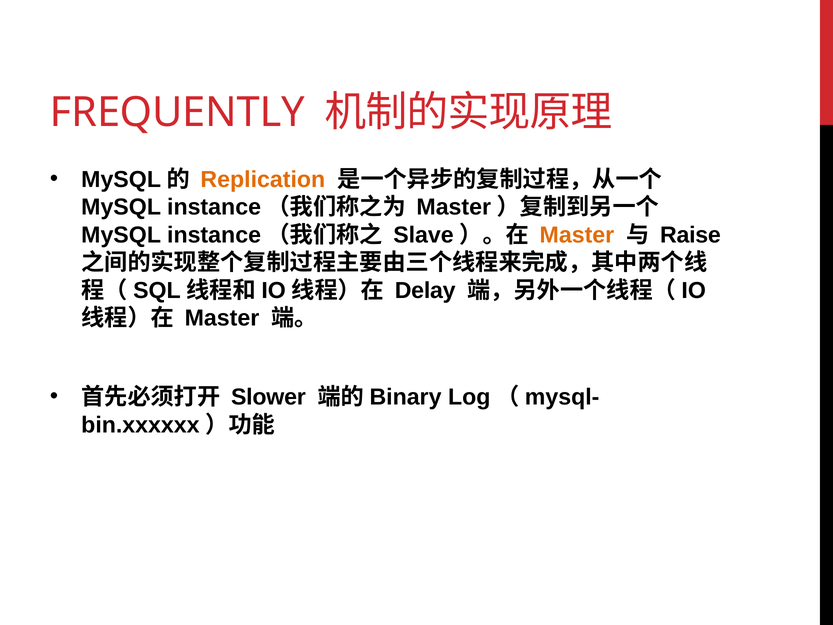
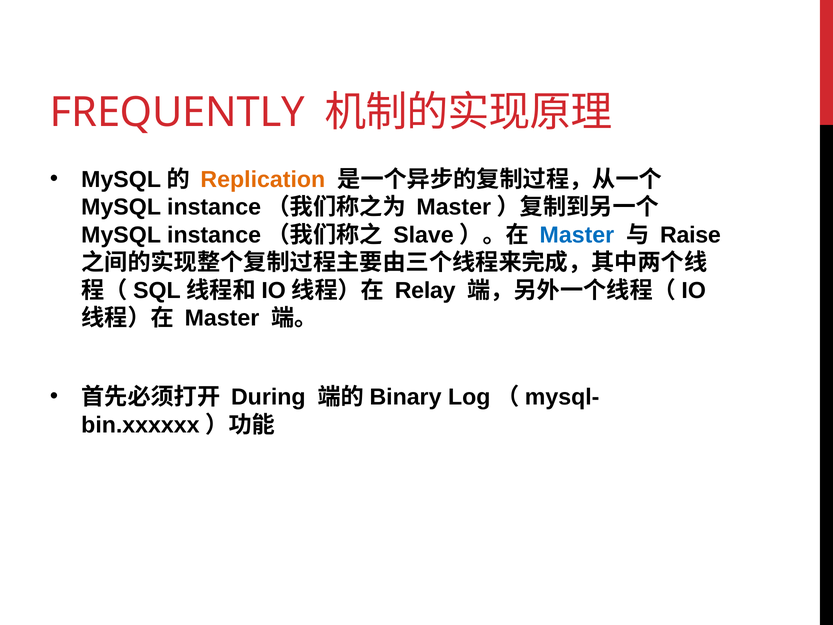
Master colour: orange -> blue (577, 235)
Delay: Delay -> Relay (425, 290)
Slower: Slower -> During (268, 397)
